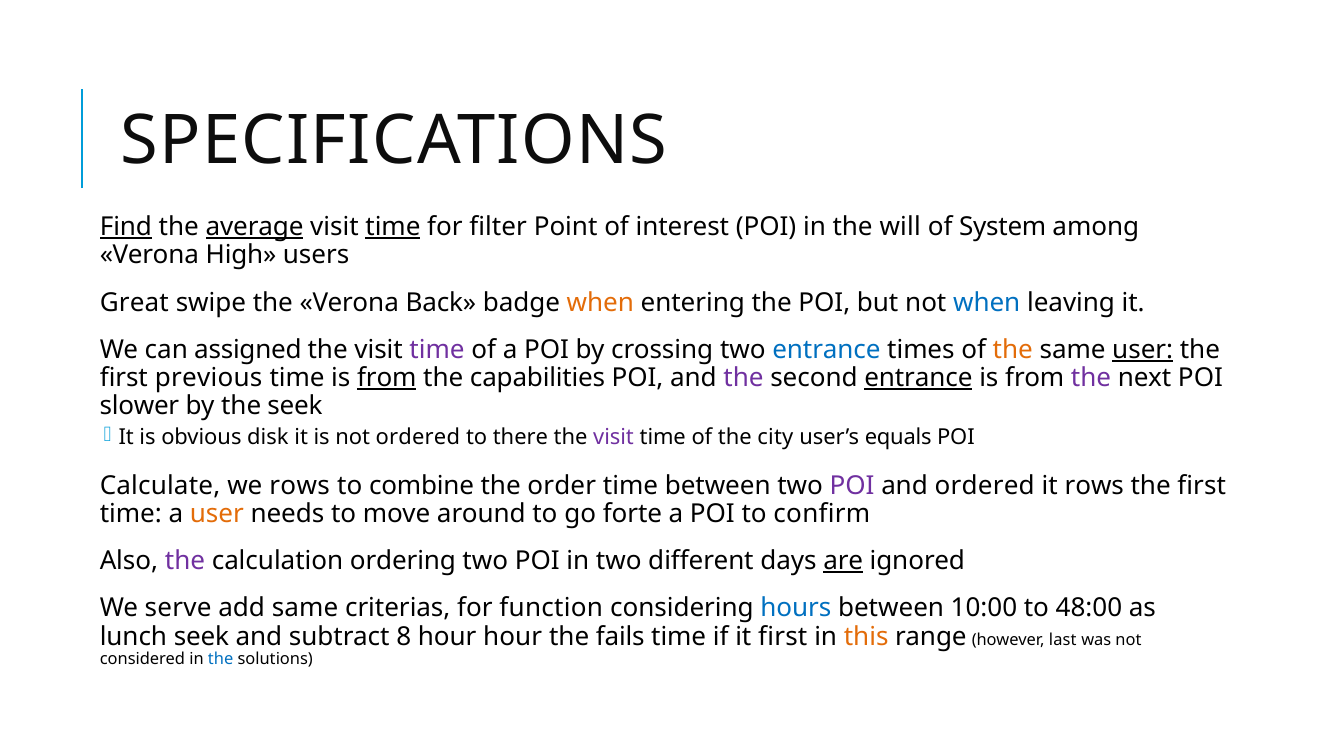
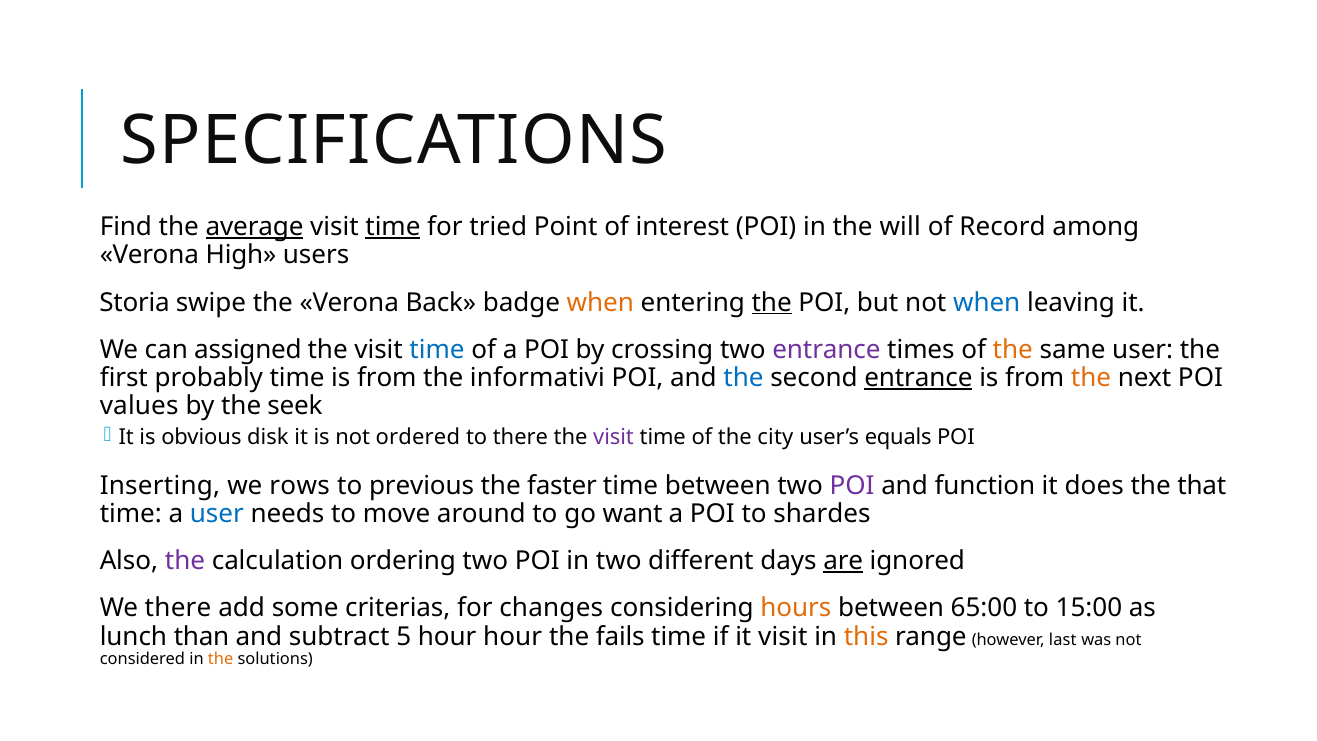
Find underline: present -> none (126, 227)
filter: filter -> tried (498, 227)
System: System -> Record (1003, 227)
Great: Great -> Storia (135, 302)
the underline: none -> present (772, 302)
time colour: purple -> blue (437, 350)
entrance colour: blue -> purple (826, 350)
user underline: present -> none (1143, 350)
previous: previous -> probably (209, 378)
from underline: present -> none (387, 378)
capabilities: capabilities -> informativi (537, 378)
the colour: purple -> blue (744, 378)
the colour: purple -> orange (1091, 378)
slower: slower -> values (139, 406)
Calculate: Calculate -> Inserting (160, 485)
combine: combine -> previous (422, 485)
order: order -> faster (562, 485)
and ordered: ordered -> function (985, 485)
it rows: rows -> does (1094, 485)
first: first -> that (1202, 485)
user colour: orange -> blue (217, 513)
forte: forte -> want (633, 513)
confirm: confirm -> shardes (822, 513)
We serve: serve -> there (178, 608)
add same: same -> some (305, 608)
function: function -> changes (551, 608)
hours colour: blue -> orange (796, 608)
10:00: 10:00 -> 65:00 (984, 608)
48:00: 48:00 -> 15:00 (1089, 608)
lunch seek: seek -> than (201, 636)
8: 8 -> 5 (404, 636)
it first: first -> visit (783, 636)
the colour: blue -> orange (221, 659)
